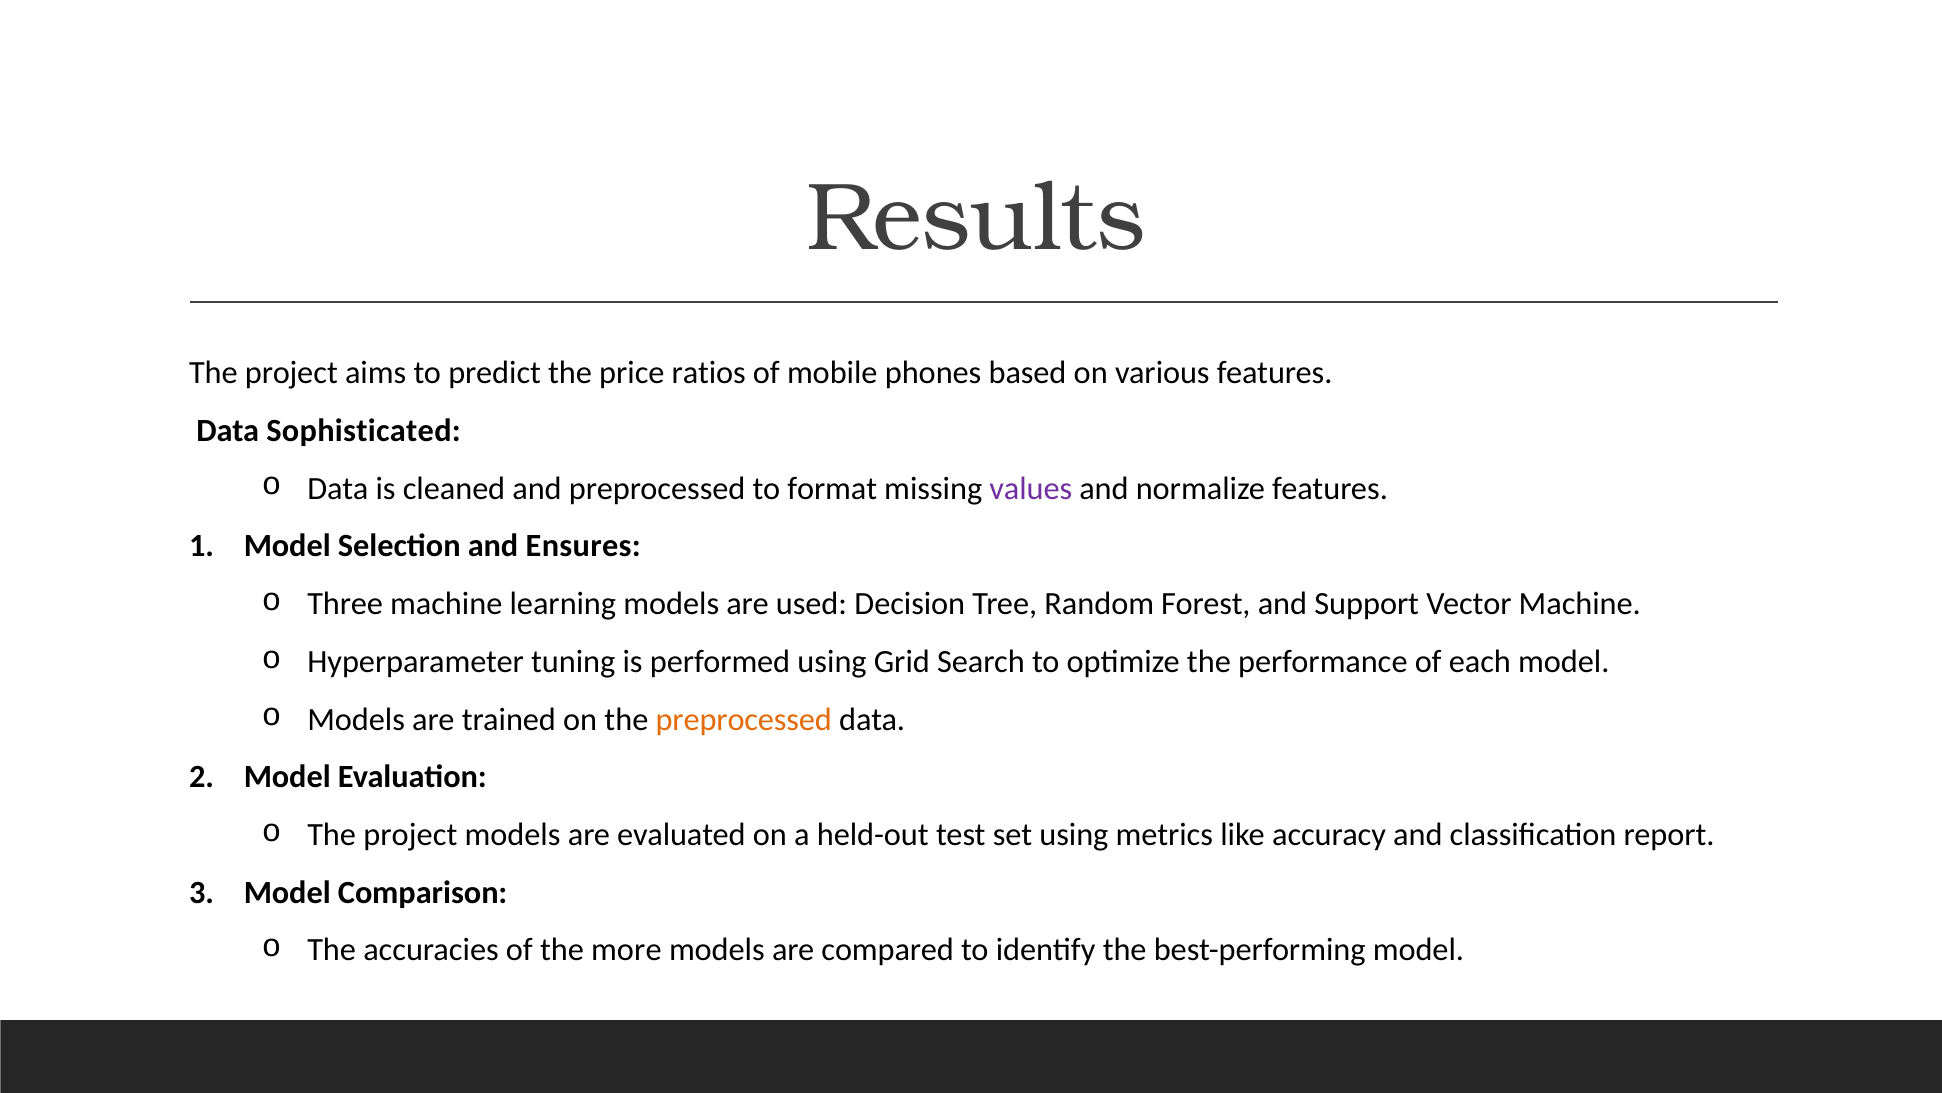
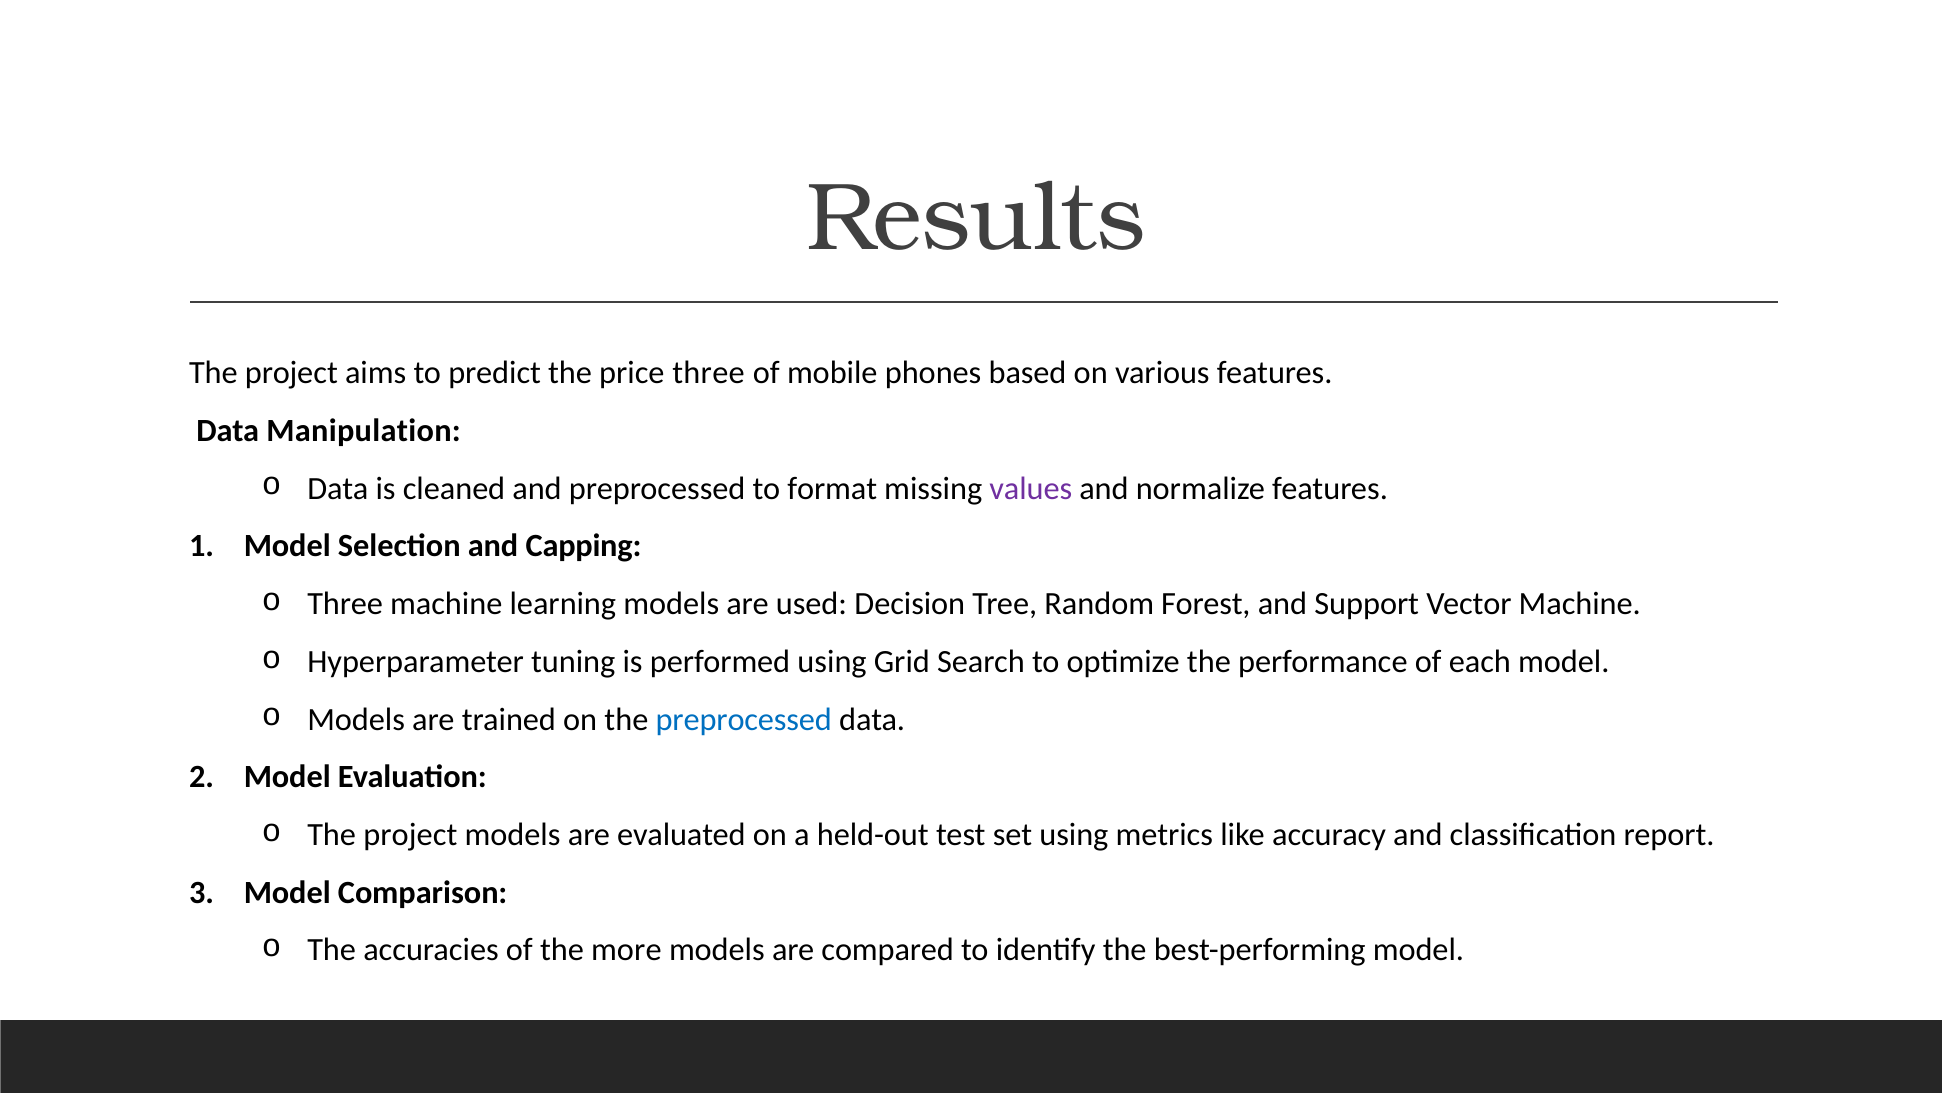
price ratios: ratios -> three (709, 373)
Sophisticated: Sophisticated -> Manipulation (364, 431)
Ensures: Ensures -> Capping (584, 546)
preprocessed colour: orange -> blue (744, 719)
